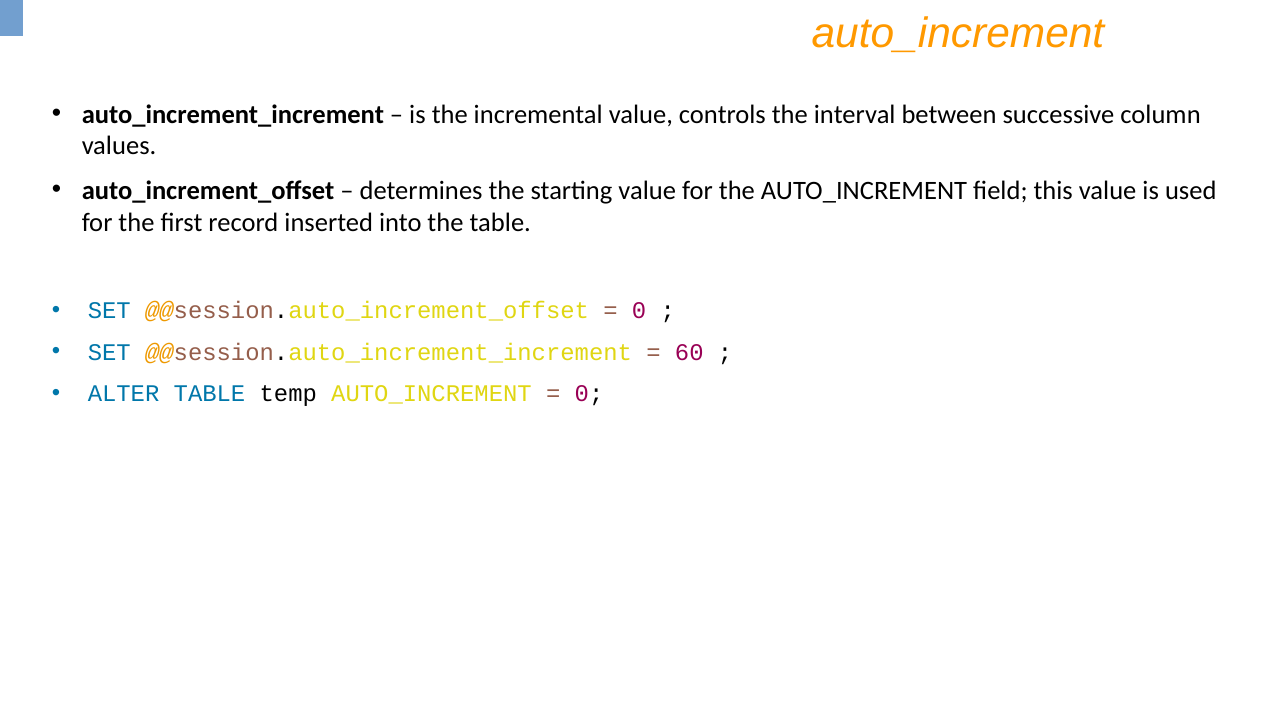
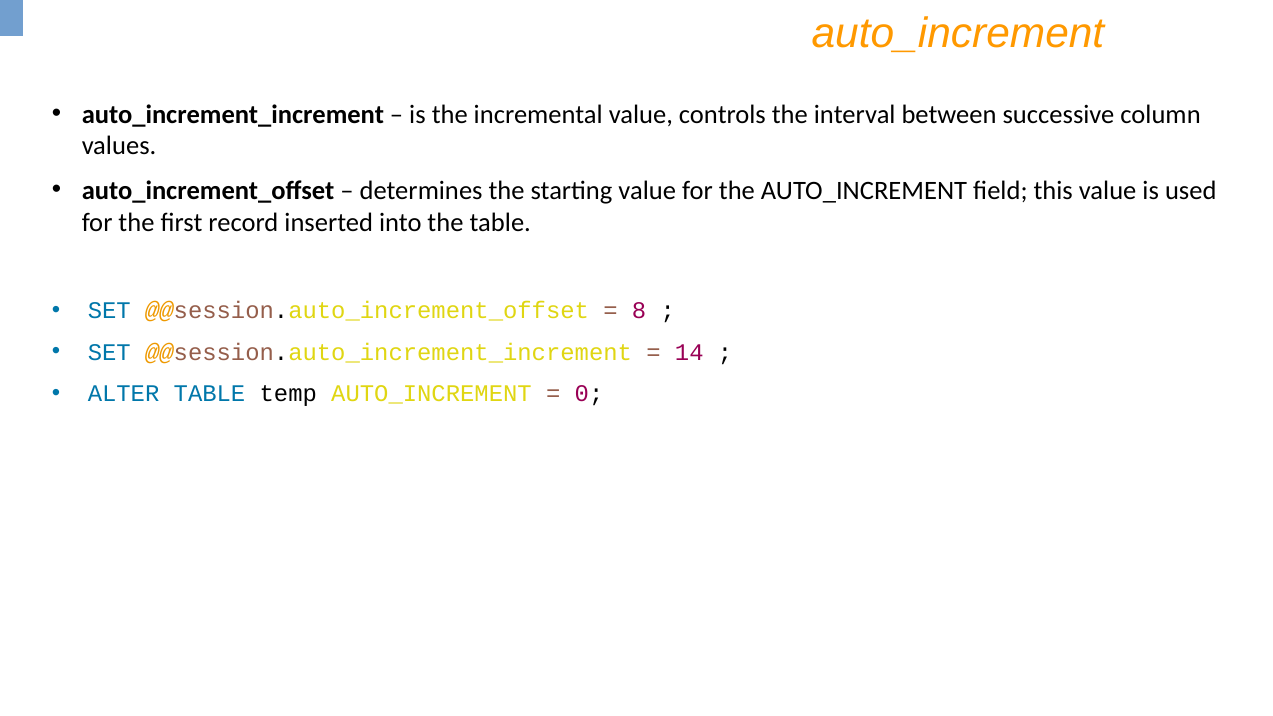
0: 0 -> 8 (639, 311)
60: 60 -> 14 (689, 352)
